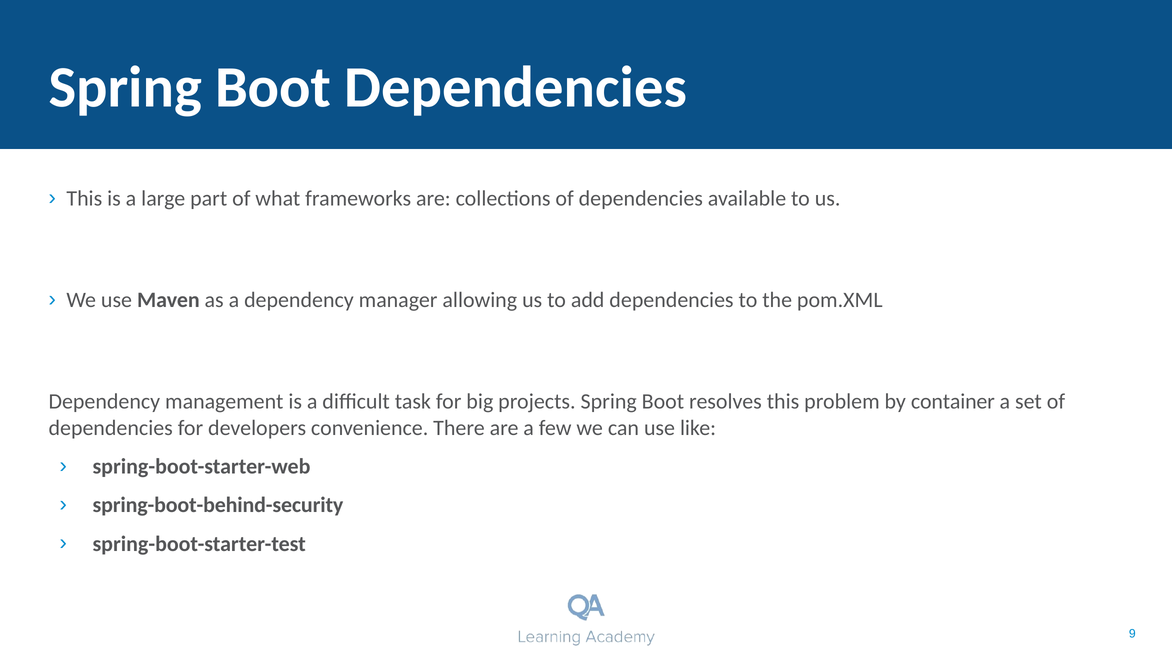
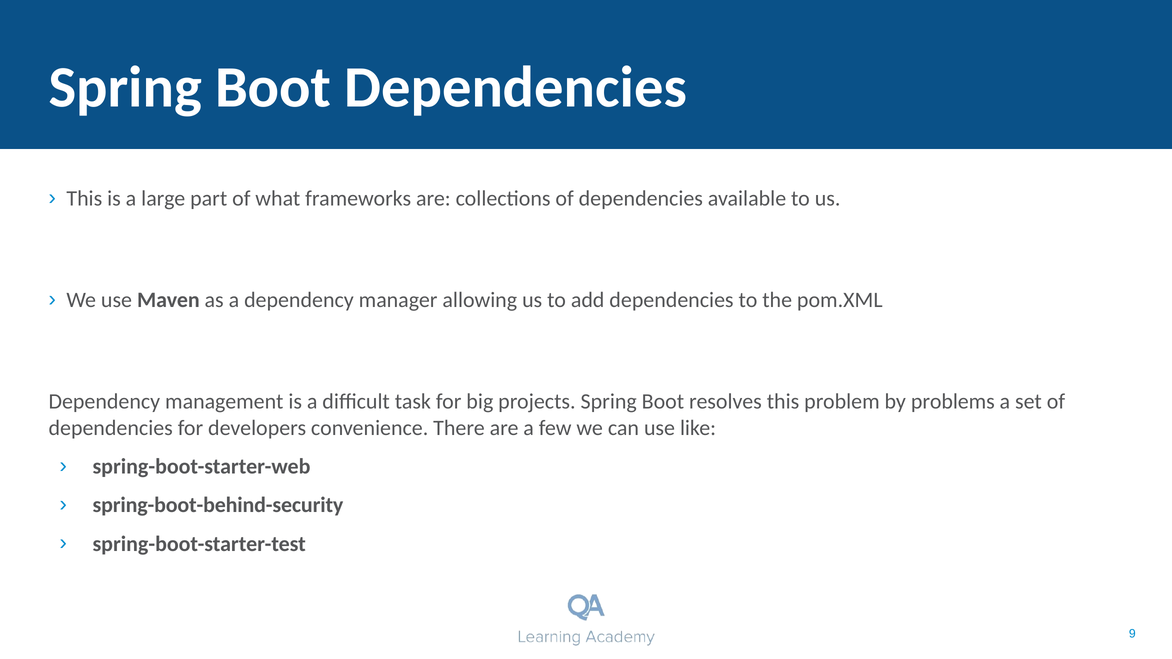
container: container -> problems (953, 402)
